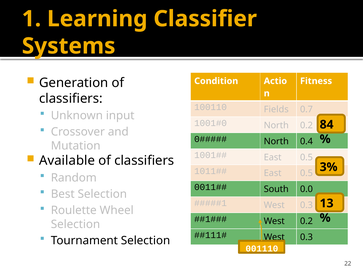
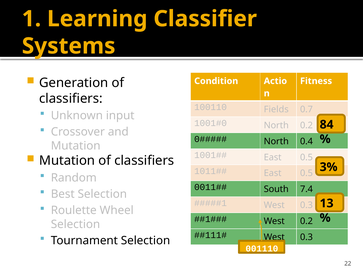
Available: Available -> Mutation (67, 161)
0.0: 0.0 -> 7.4 (306, 189)
